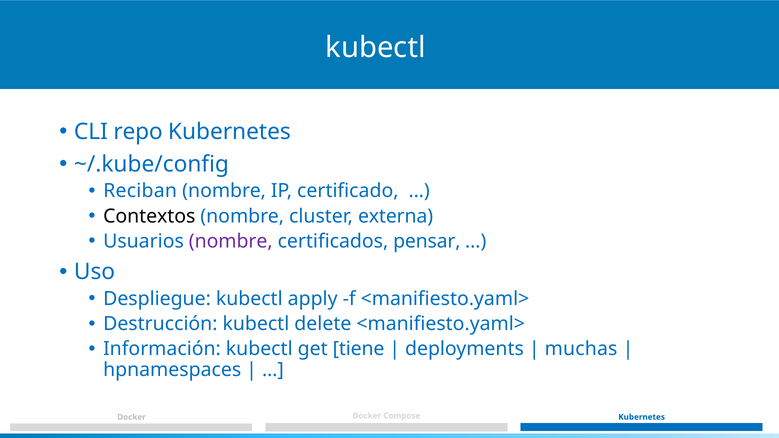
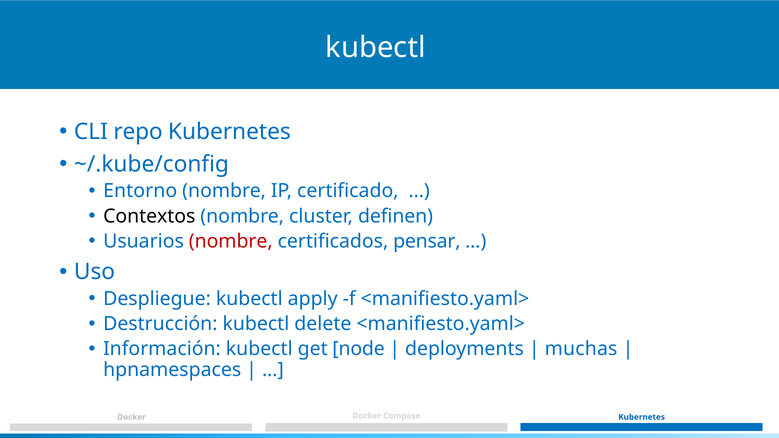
Reciban: Reciban -> Entorno (140, 191)
externa: externa -> definen (396, 216)
nombre colour: purple -> red (231, 241)
tiene: tiene -> node (359, 349)
